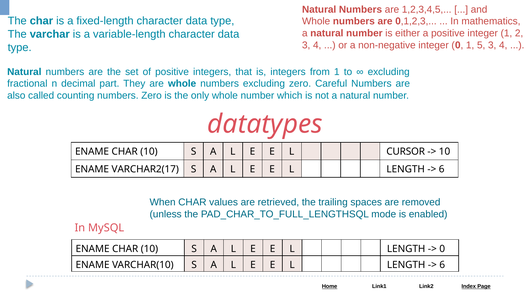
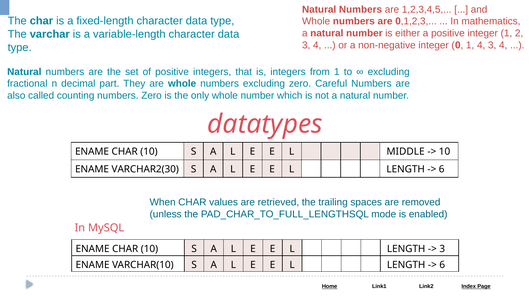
1 5: 5 -> 4 (481, 45)
CURSOR: CURSOR -> MIDDLE (406, 152)
VARCHAR2(17: VARCHAR2(17 -> VARCHAR2(30 (145, 169)
0: 0 -> 3 (442, 249)
